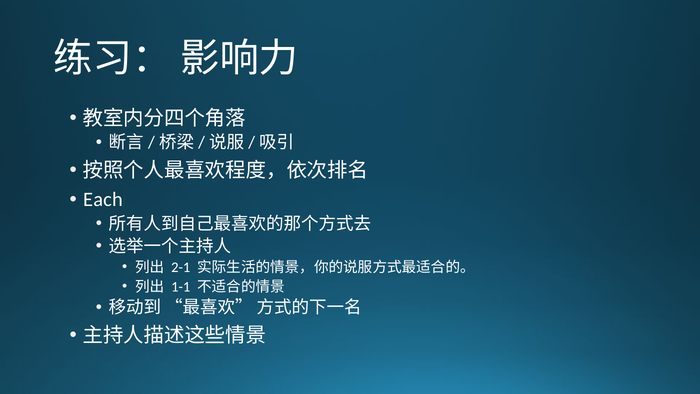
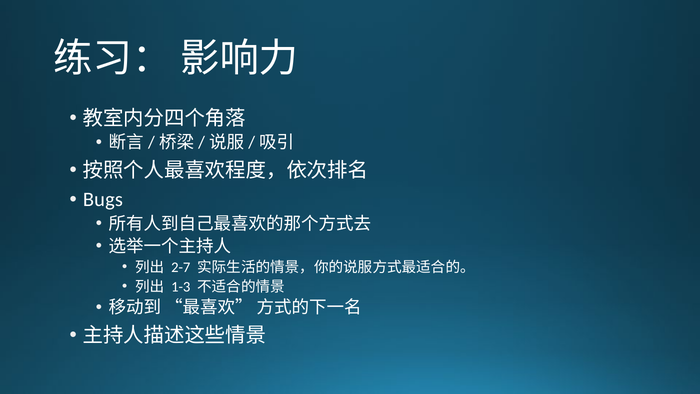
Each: Each -> Bugs (103, 199)
2-1: 2-1 -> 2-7 (181, 267)
1-1: 1-1 -> 1-3 (181, 287)
